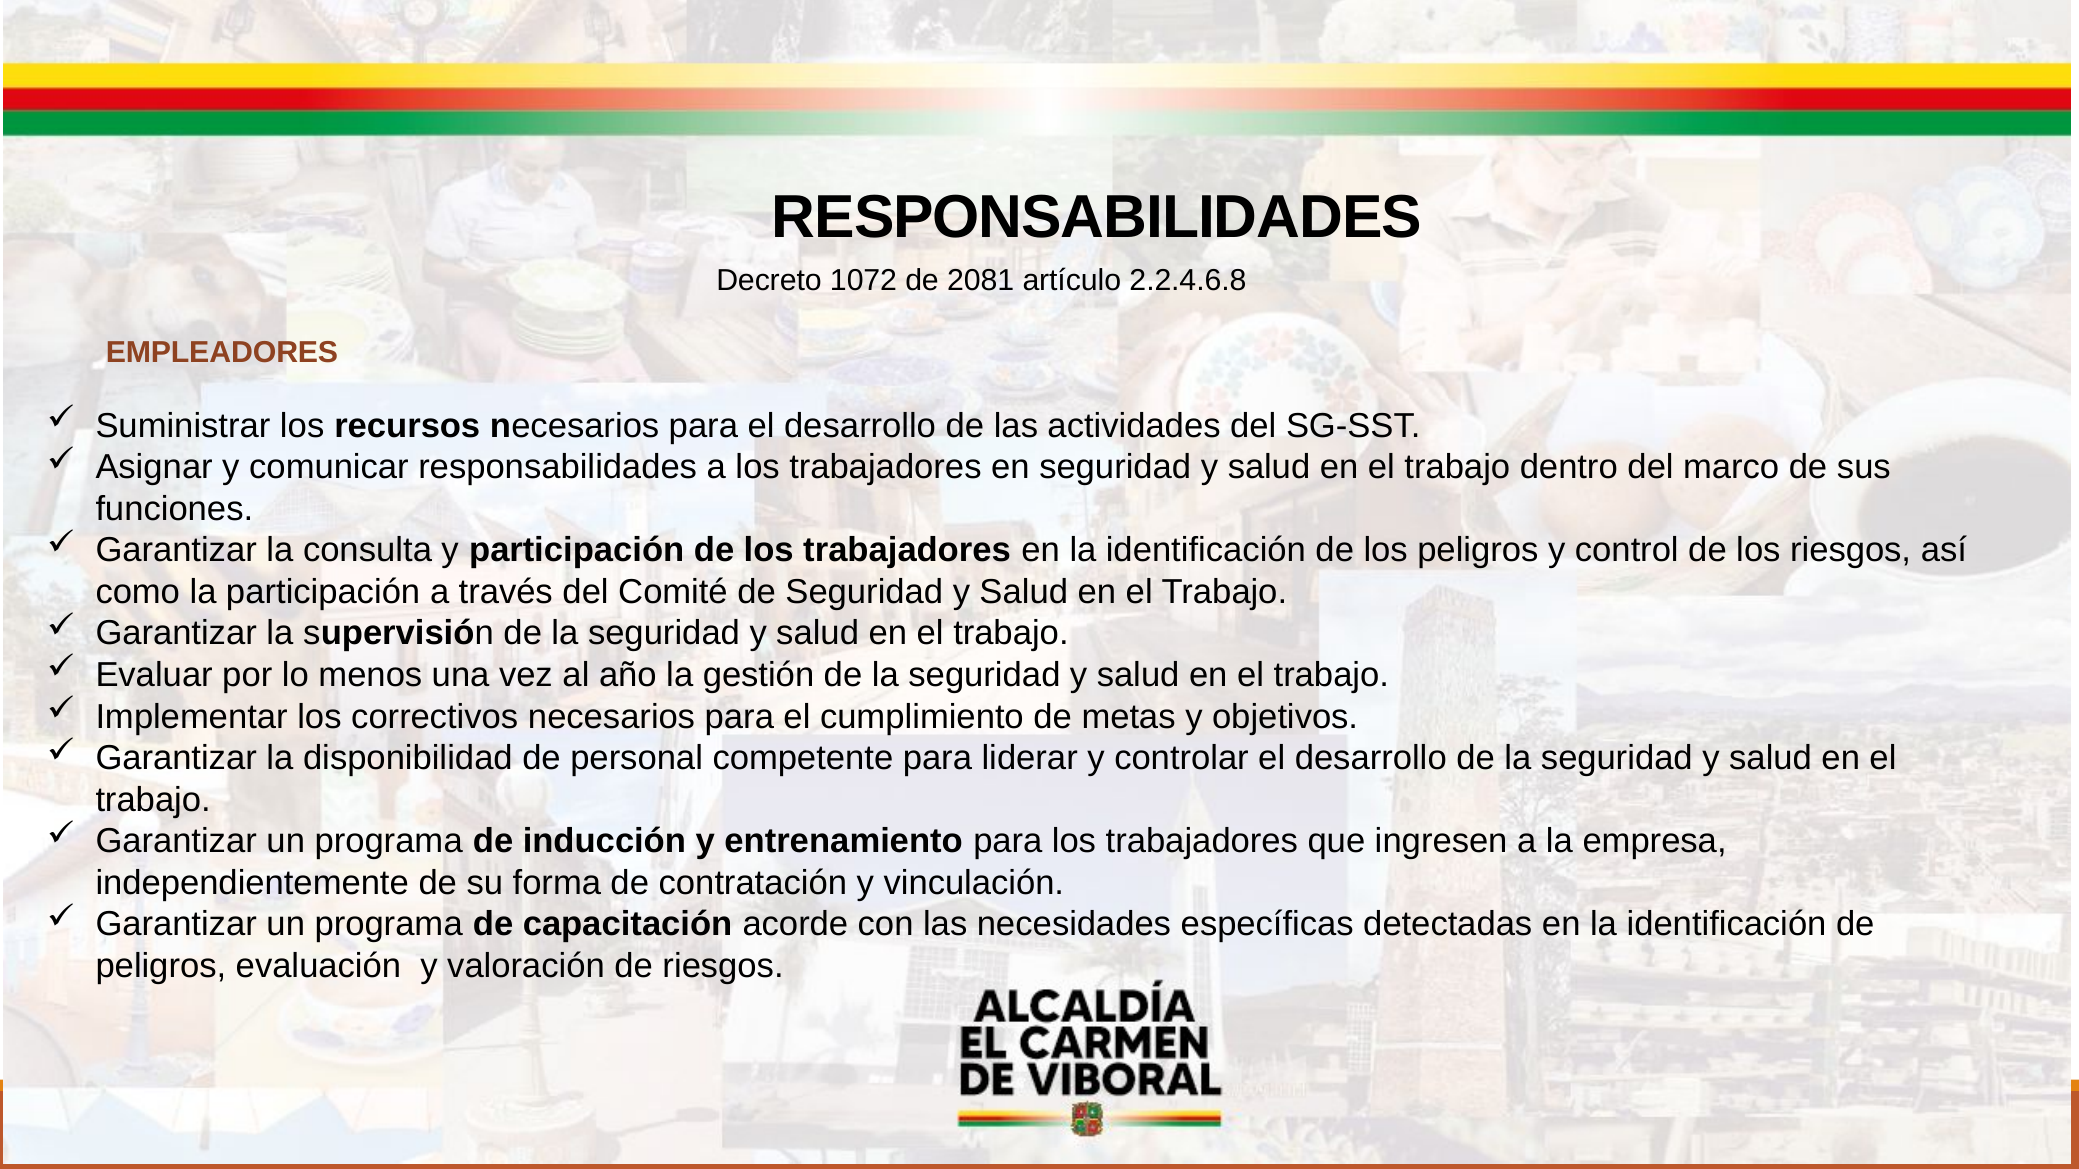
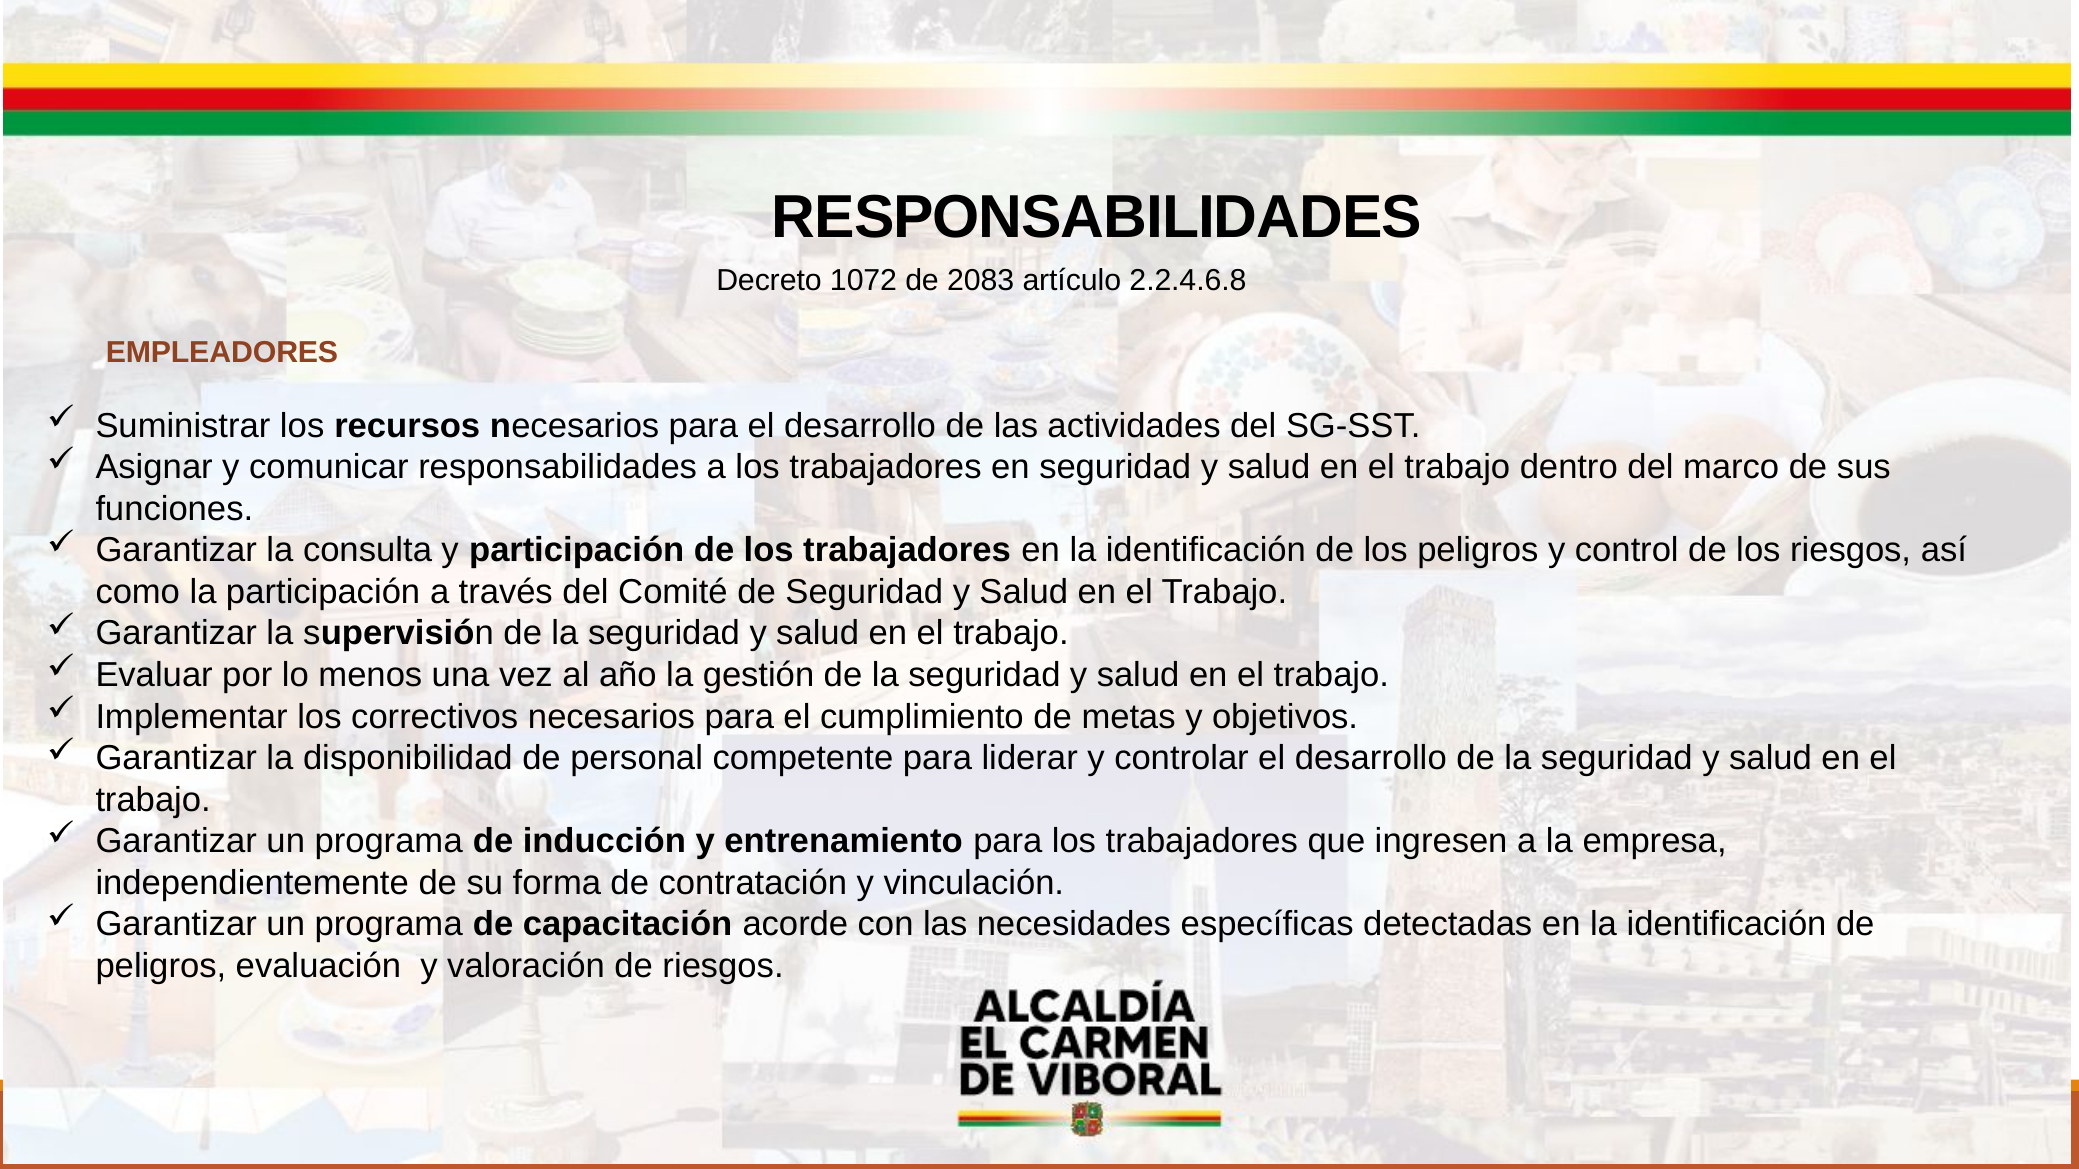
2081: 2081 -> 2083 (981, 281)
